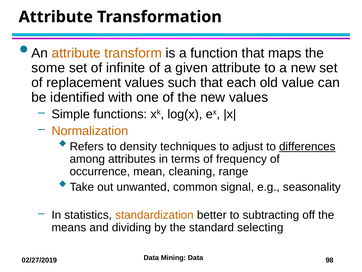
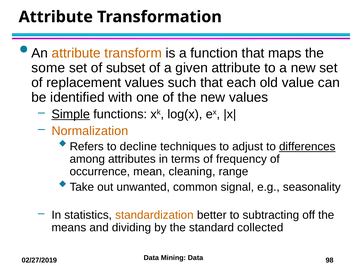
infinite: infinite -> subset (126, 68)
Simple underline: none -> present (71, 114)
density: density -> decline (138, 146)
selecting: selecting -> collected (260, 227)
